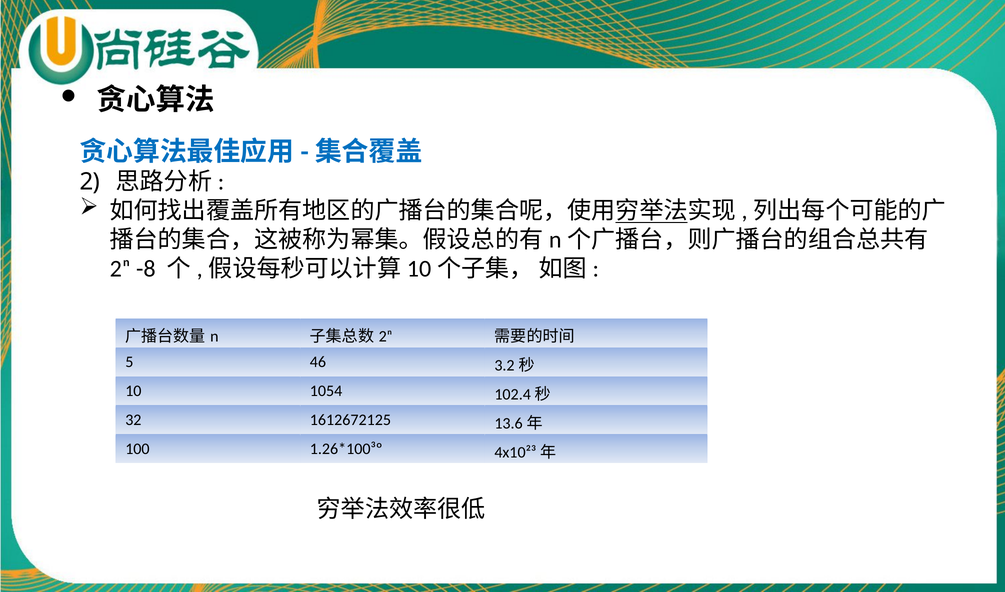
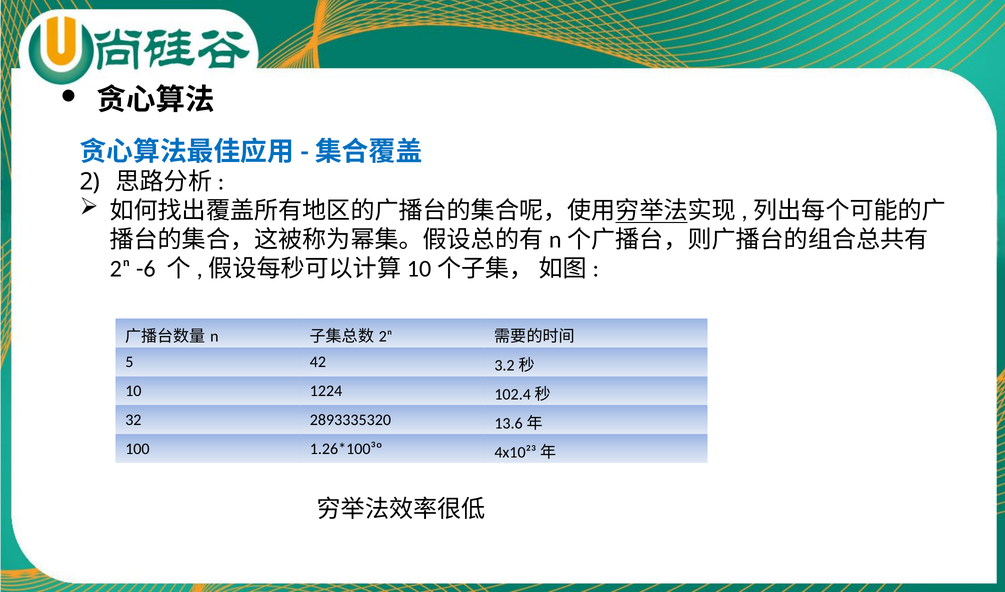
-8: -8 -> -6 (146, 269)
46: 46 -> 42 (318, 362)
1054: 1054 -> 1224 (326, 391)
1612672125: 1612672125 -> 2893335320 (350, 420)
